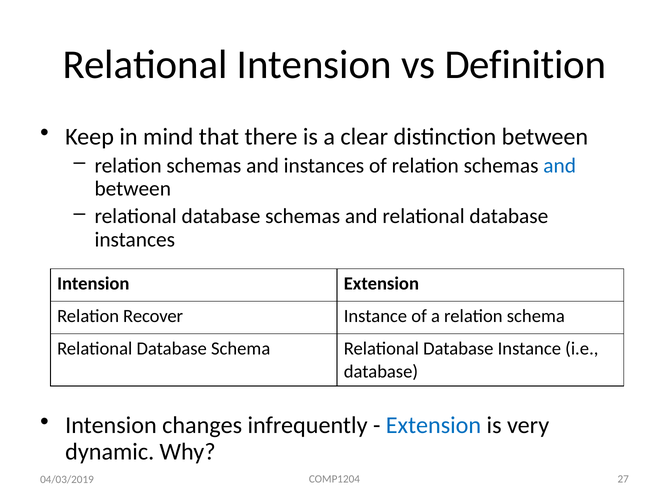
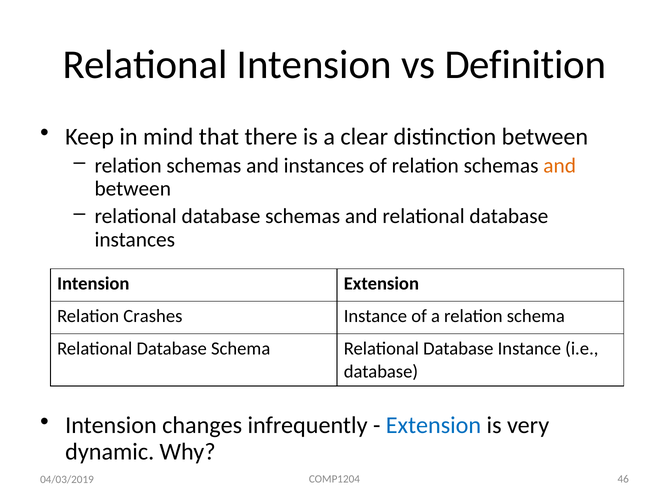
and colour: blue -> orange (560, 165)
Recover: Recover -> Crashes (153, 316)
27: 27 -> 46 (623, 479)
